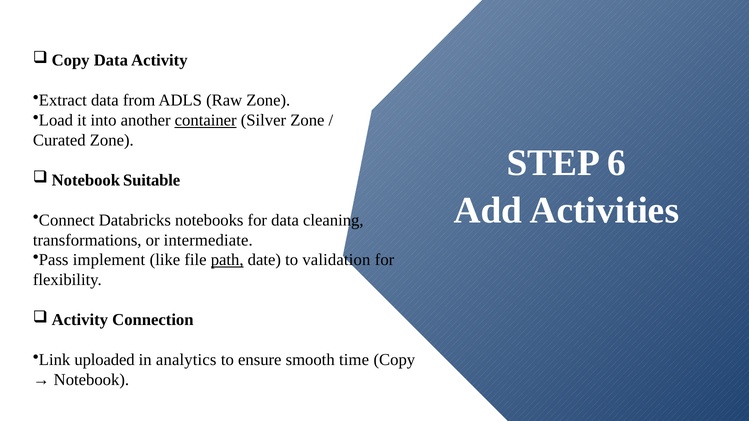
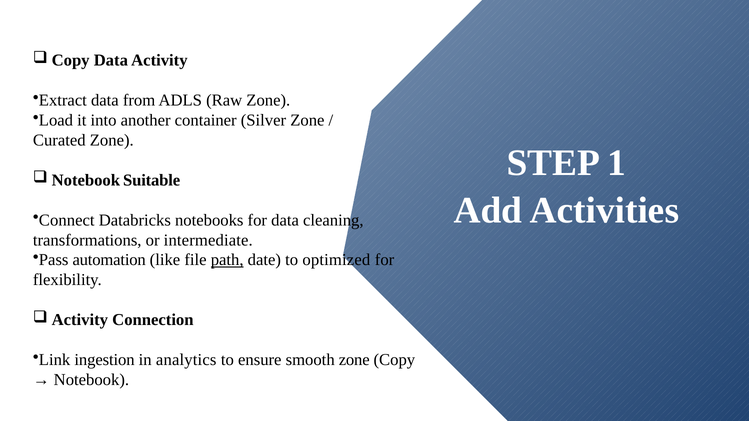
container underline: present -> none (206, 120)
6: 6 -> 1 (617, 163)
implement: implement -> automation (109, 260)
validation: validation -> optimized (336, 260)
uploaded: uploaded -> ingestion (105, 360)
smooth time: time -> zone (354, 360)
